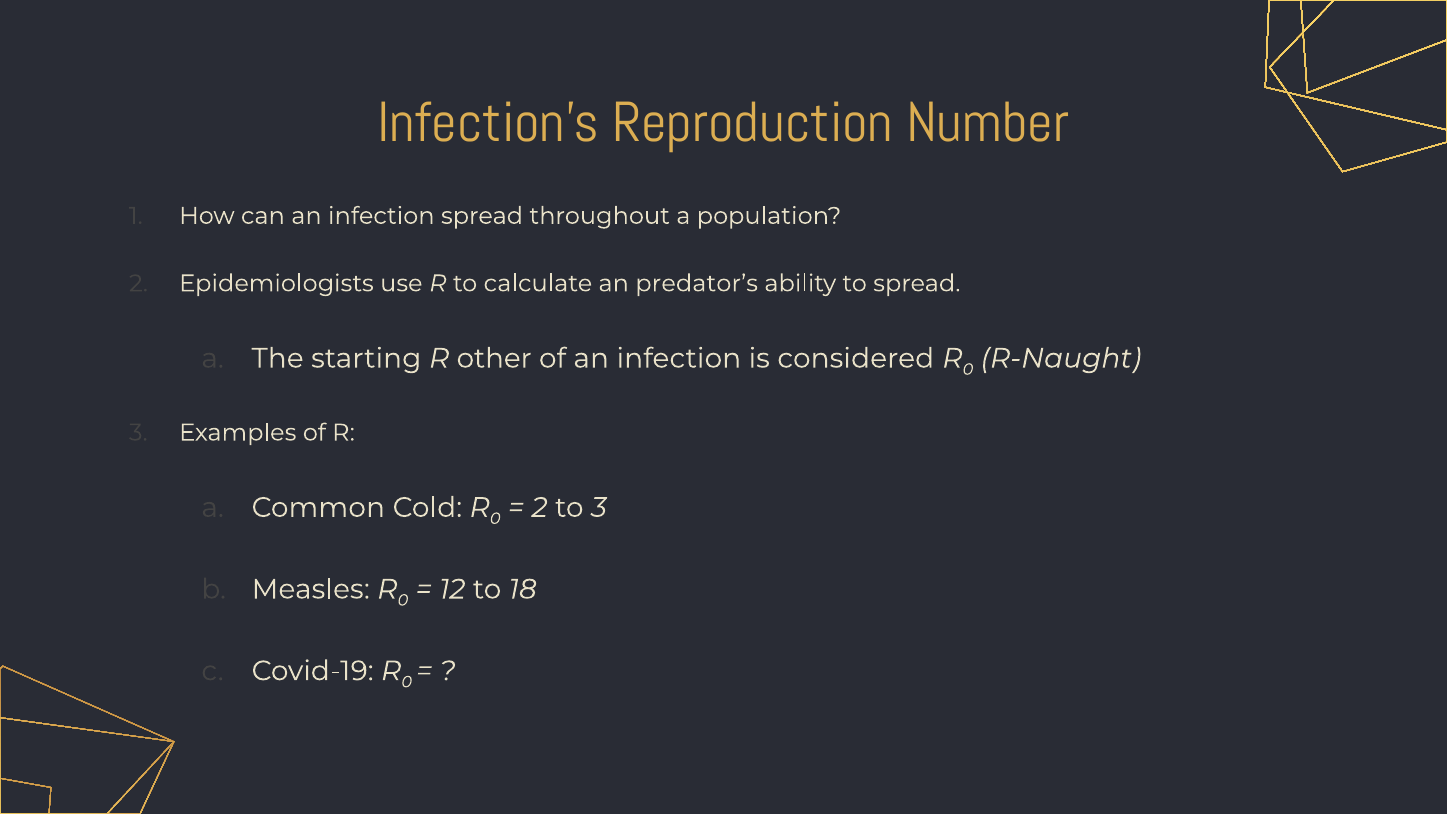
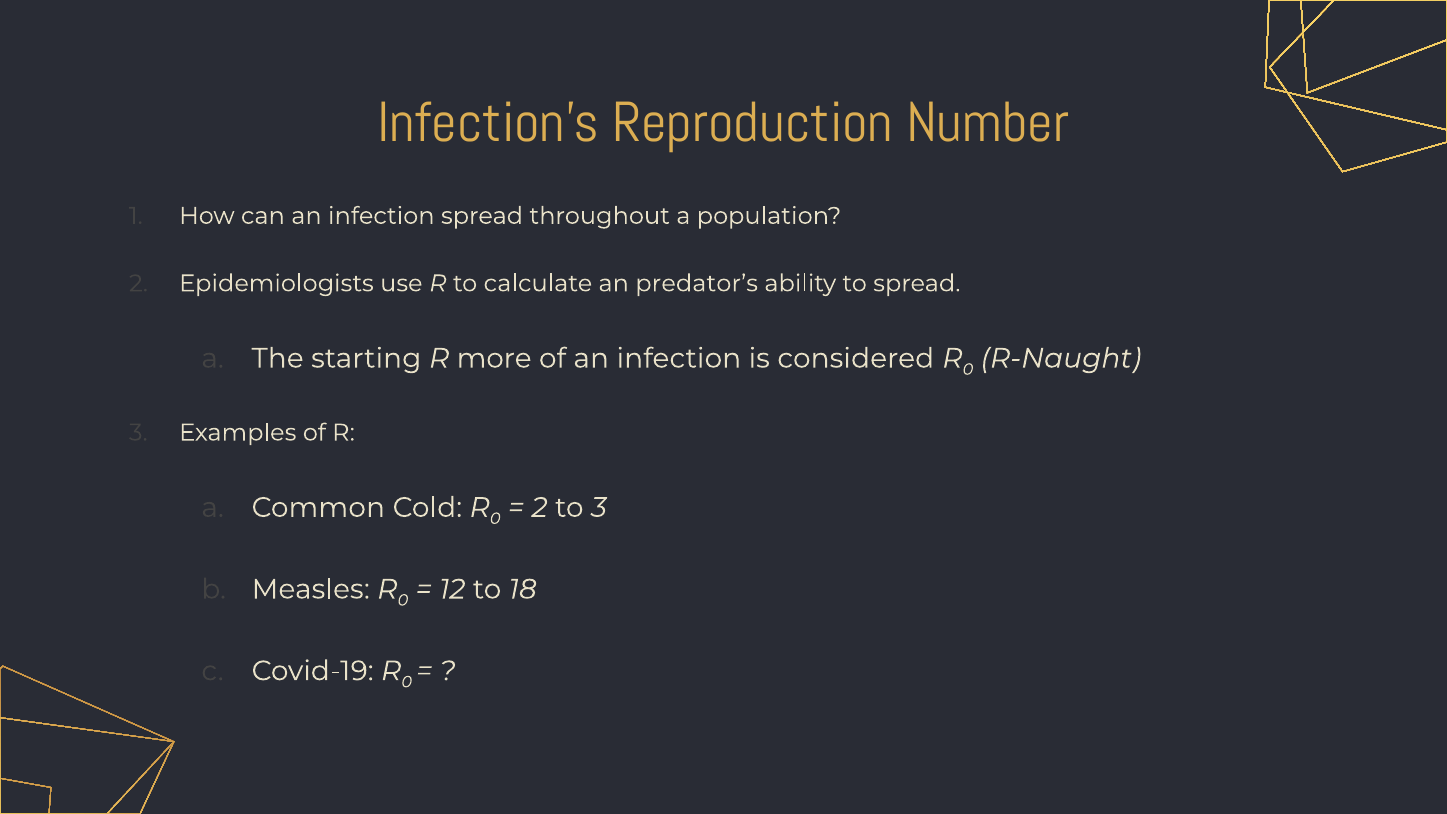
other: other -> more (494, 358)
